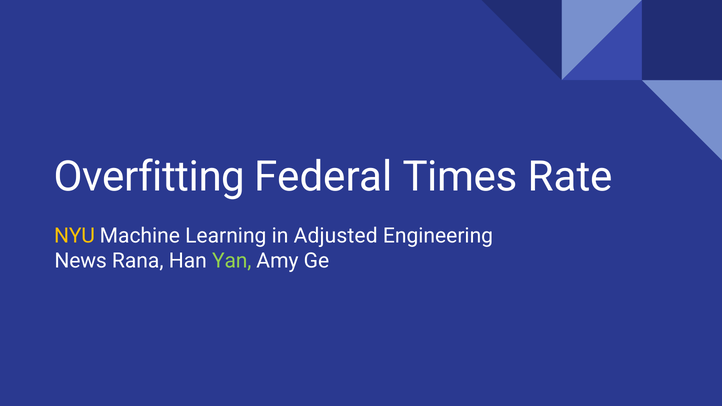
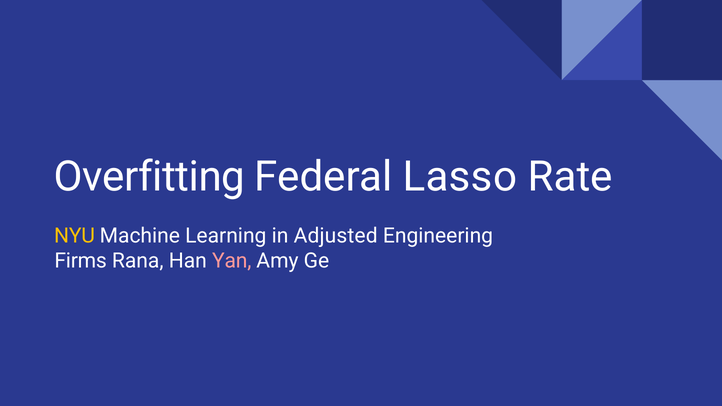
Times: Times -> Lasso (460, 177)
News: News -> Firms (81, 261)
Yan colour: light green -> pink (232, 261)
